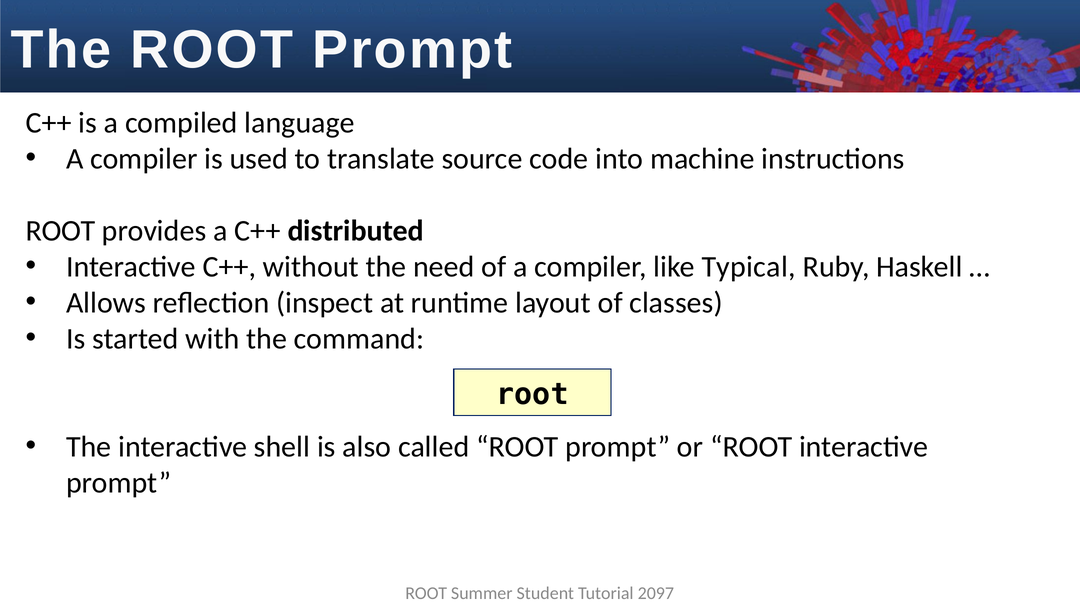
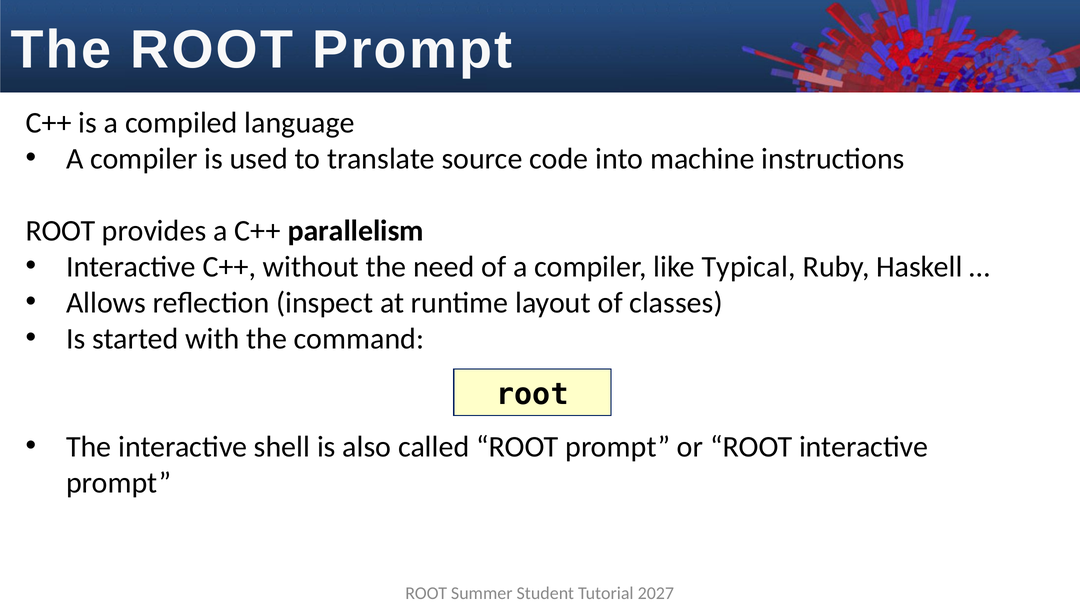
distributed: distributed -> parallelism (356, 231)
2097: 2097 -> 2027 (656, 594)
